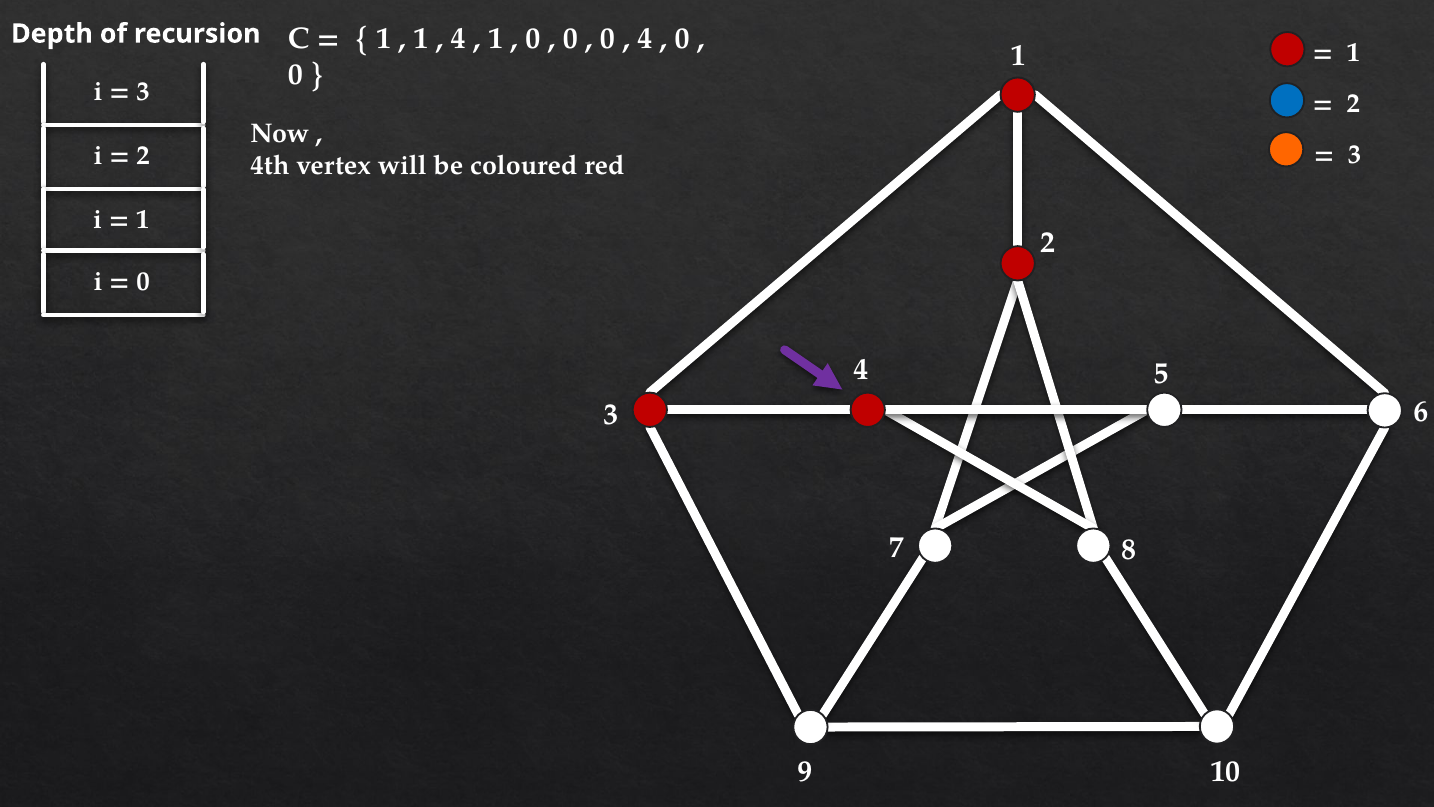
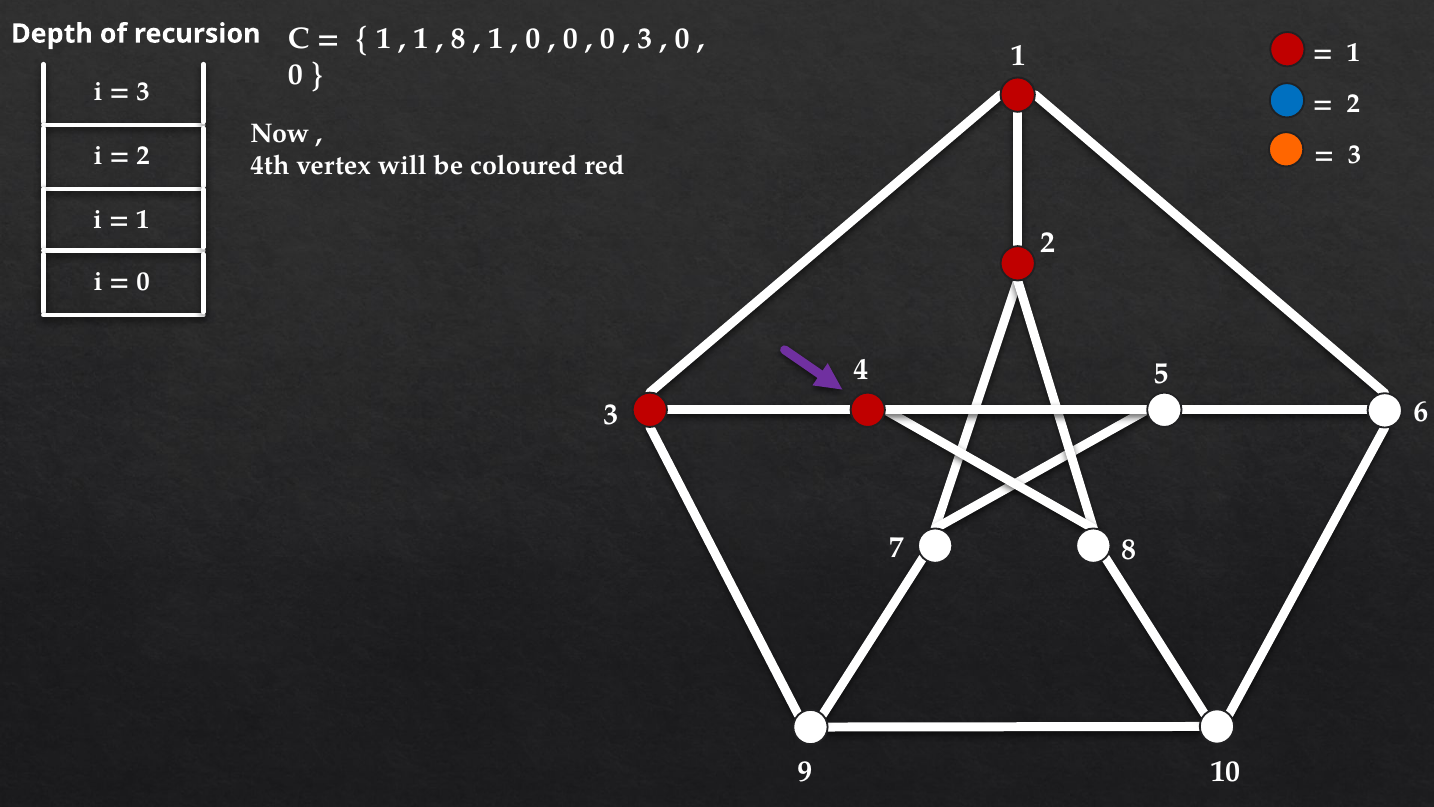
4: 4 -> 8 (458, 38)
4: 4 -> 3 (645, 38)
